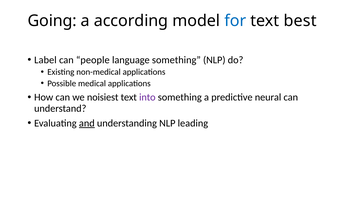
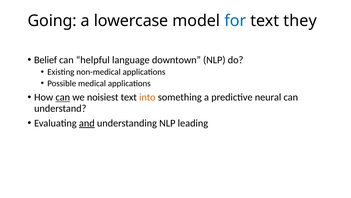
according: according -> lowercase (131, 21)
best: best -> they (300, 21)
Label: Label -> Belief (46, 60)
people: people -> helpful (93, 60)
language something: something -> downtown (176, 60)
can underline: none -> present (63, 97)
into colour: purple -> orange (147, 97)
